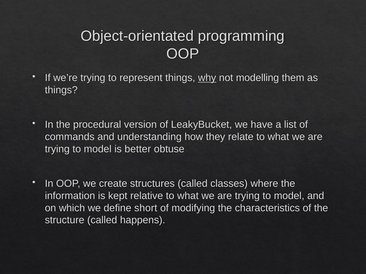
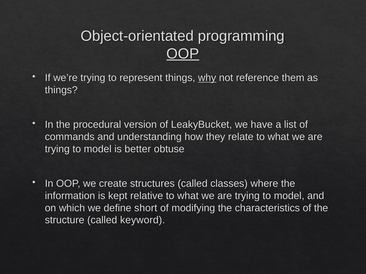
OOP underline: none -> present (183, 54)
modelling: modelling -> reference (257, 78)
happens: happens -> keyword (143, 221)
